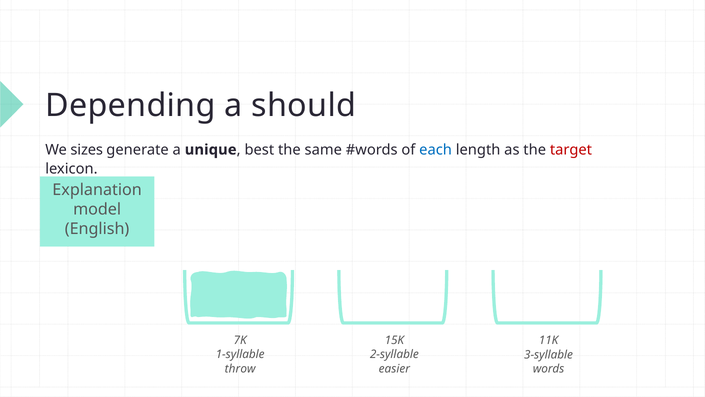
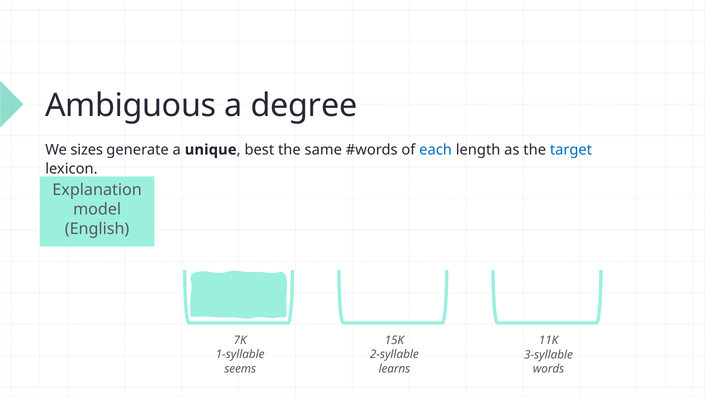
Depending: Depending -> Ambiguous (131, 106)
should: should -> degree (304, 106)
target colour: red -> blue (571, 150)
throw: throw -> seems (240, 368)
easier: easier -> learns (394, 368)
